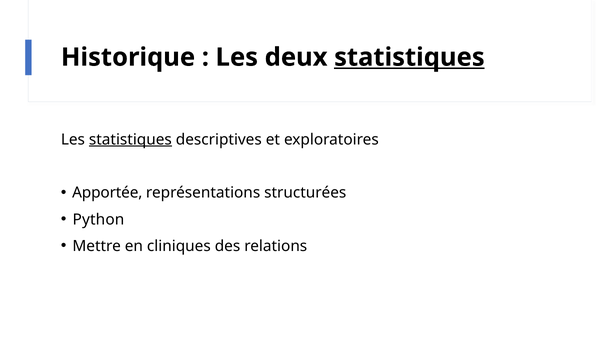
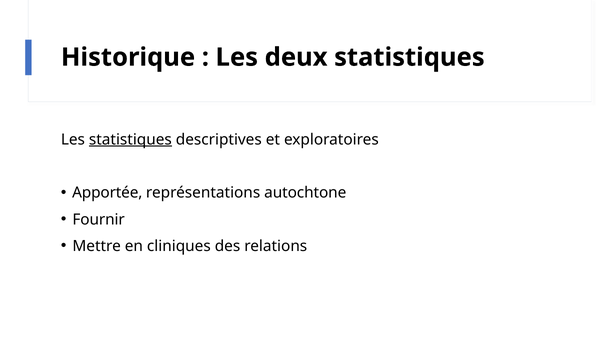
statistiques underline: present -> none (409, 57)
structurées: structurées -> autochtone (305, 193)
Python: Python -> Fournir (99, 220)
